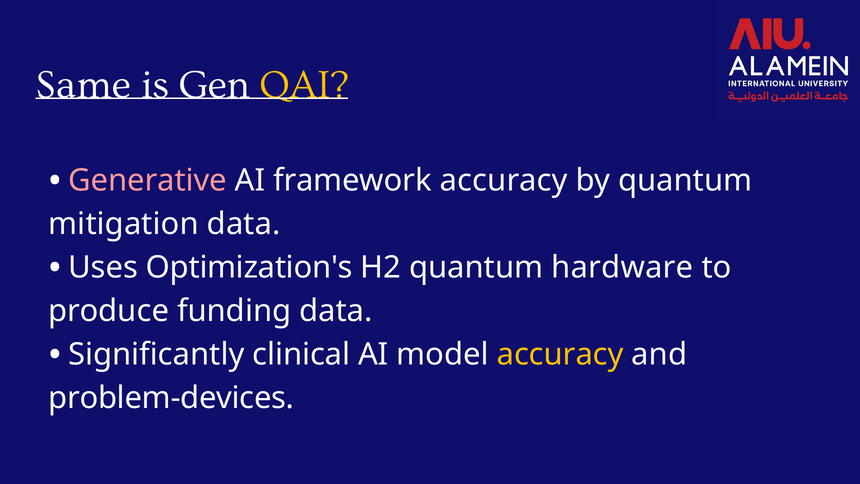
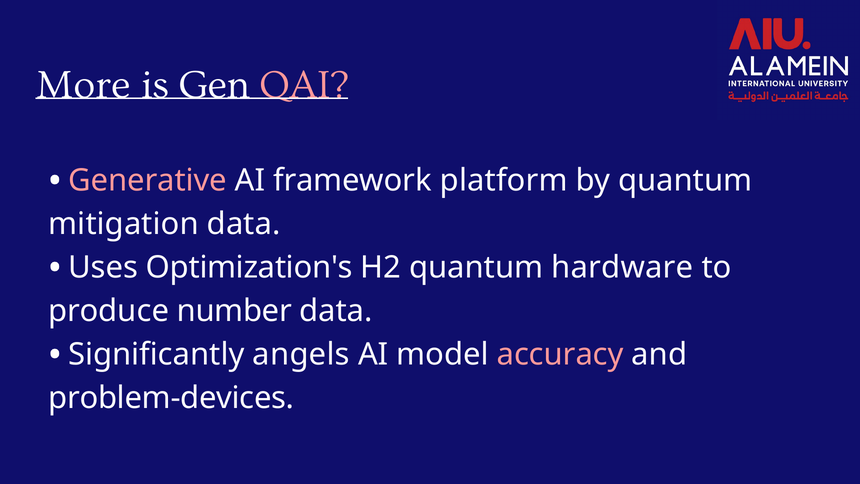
Same: Same -> More (83, 84)
QAI colour: yellow -> pink (304, 84)
framework accuracy: accuracy -> platform (504, 181)
funding: funding -> number (234, 311)
clinical: clinical -> angels (301, 354)
accuracy colour: yellow -> pink (560, 354)
